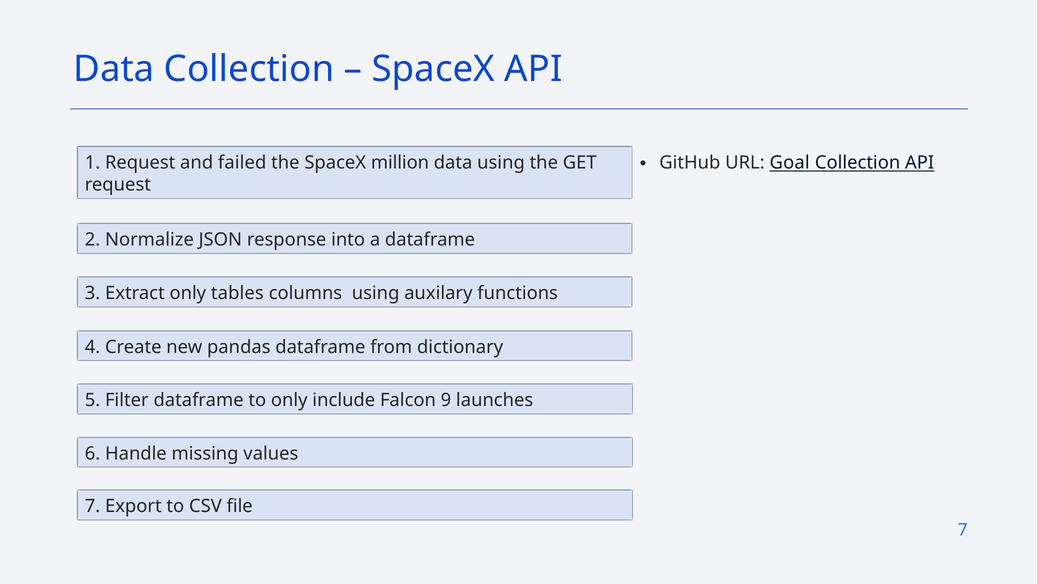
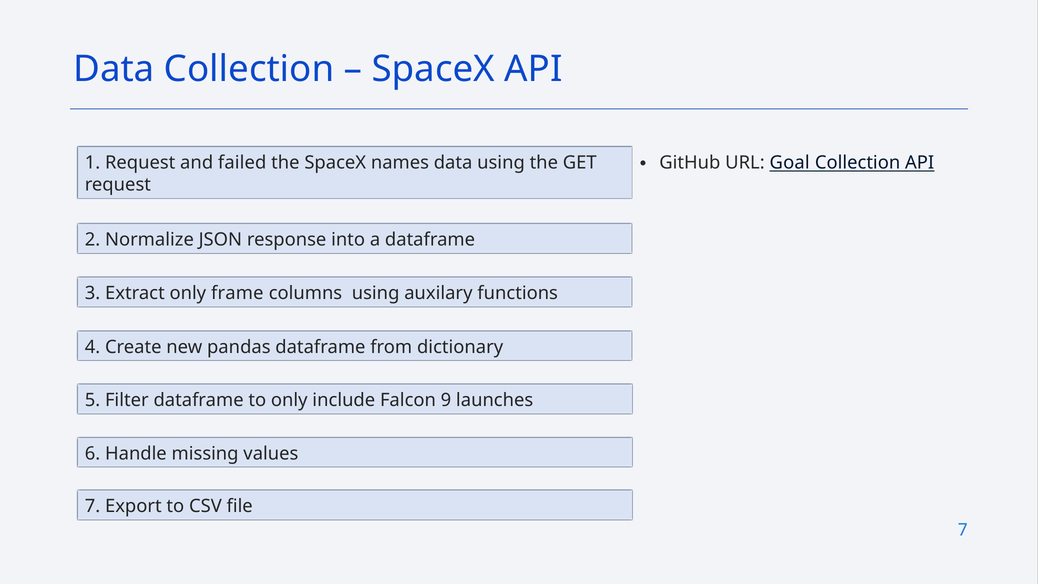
million: million -> names (400, 163)
tables: tables -> frame (237, 293)
